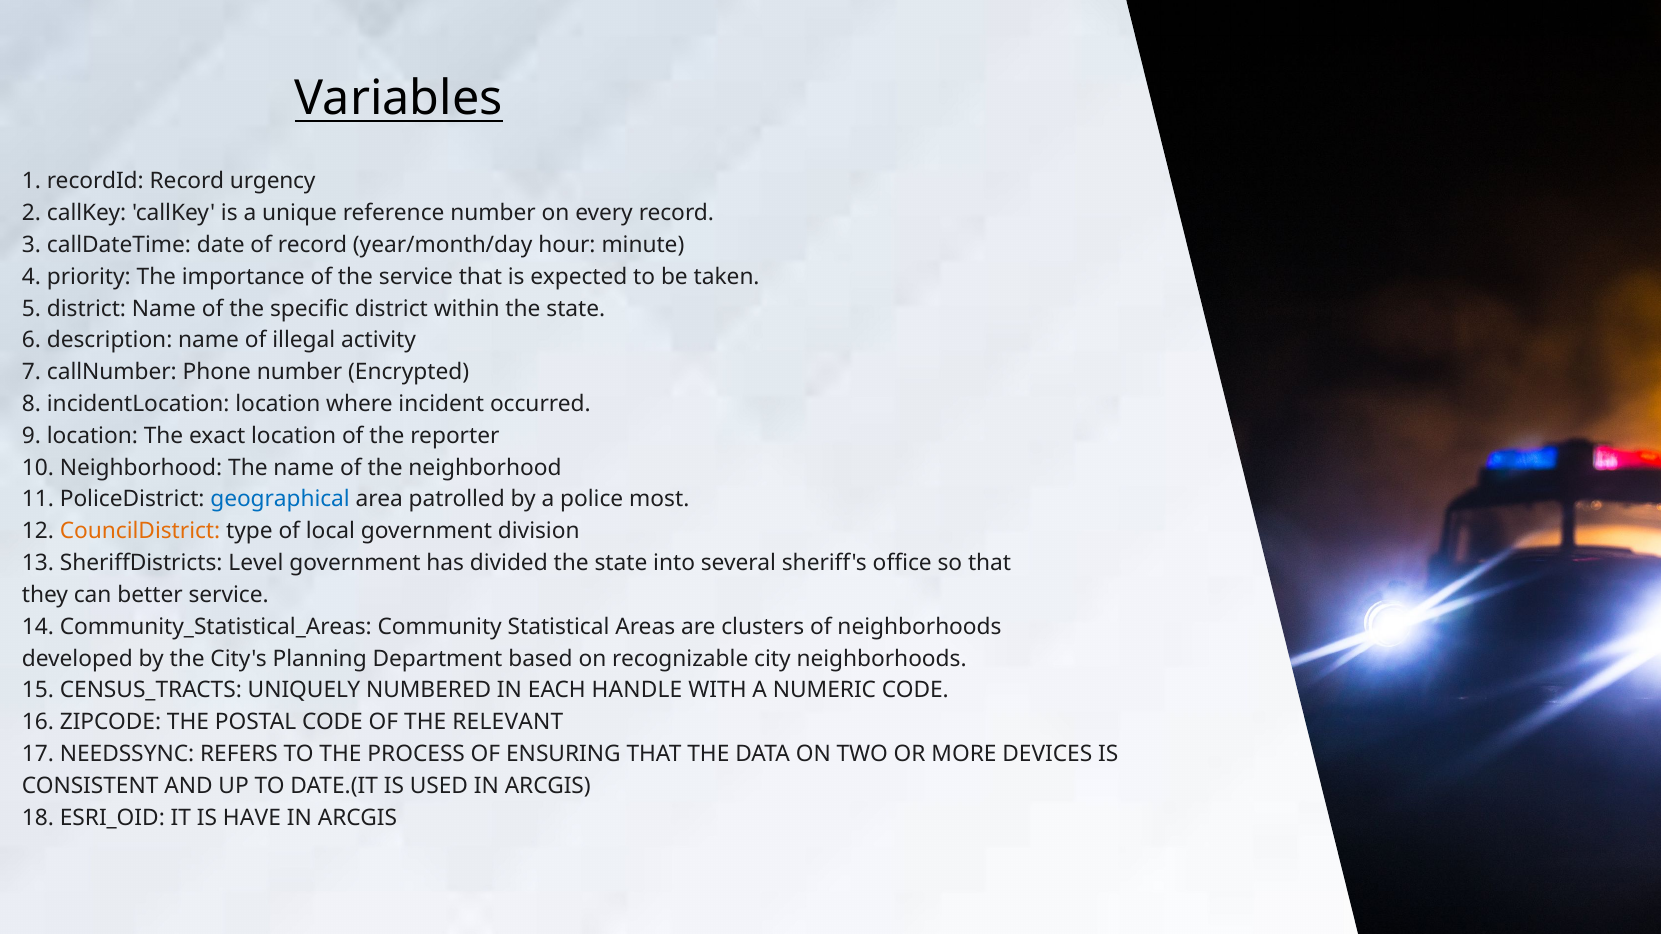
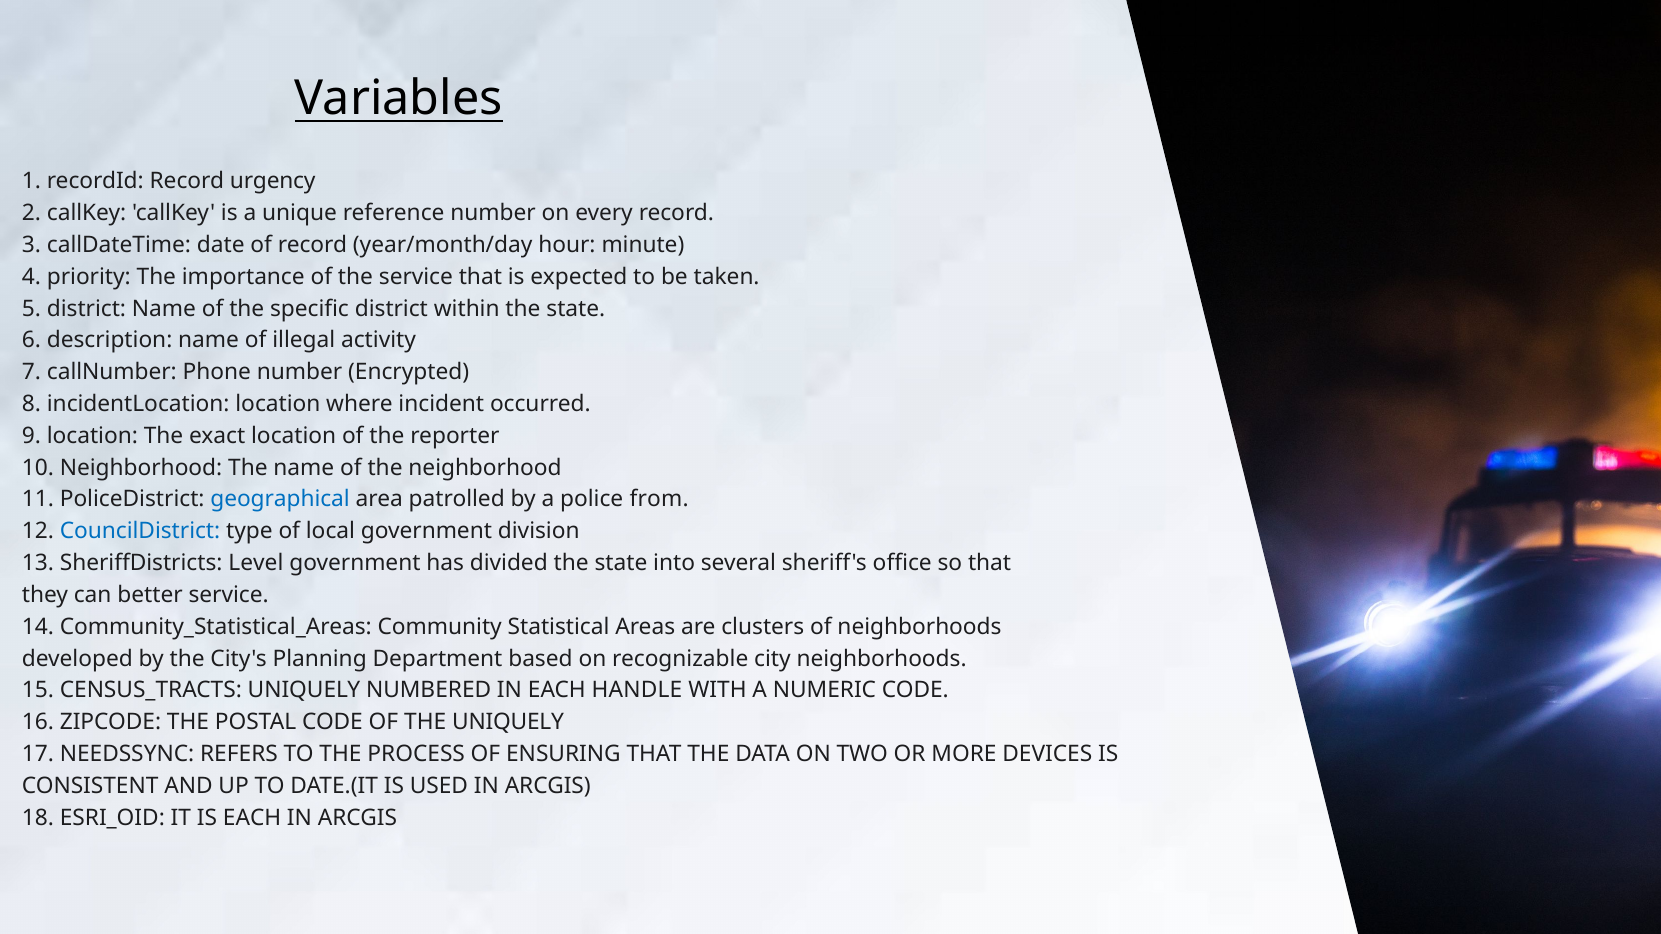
most: most -> from (659, 500)
CouncilDistrict colour: orange -> blue (140, 531)
THE RELEVANT: RELEVANT -> UNIQUELY (508, 722)
IS HAVE: HAVE -> EACH (252, 818)
